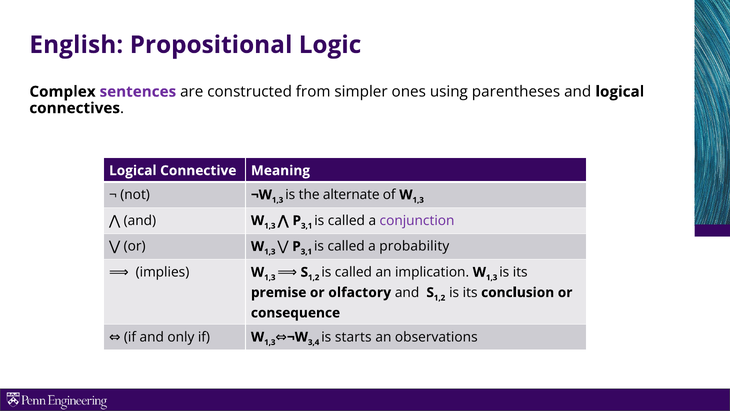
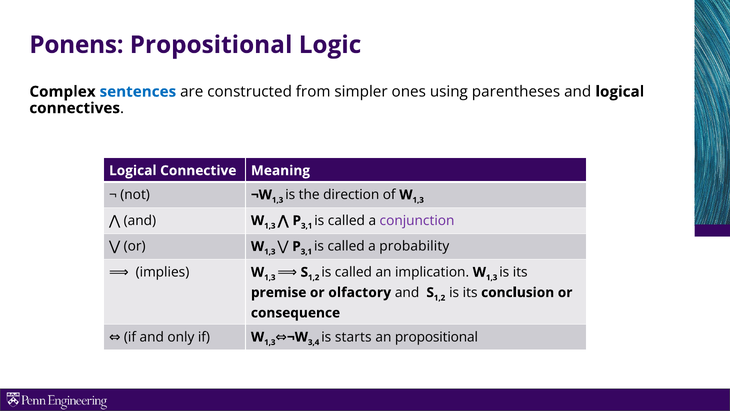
English: English -> Ponens (76, 45)
sentences colour: purple -> blue (138, 92)
alternate: alternate -> direction (351, 195)
an observations: observations -> propositional (436, 337)
